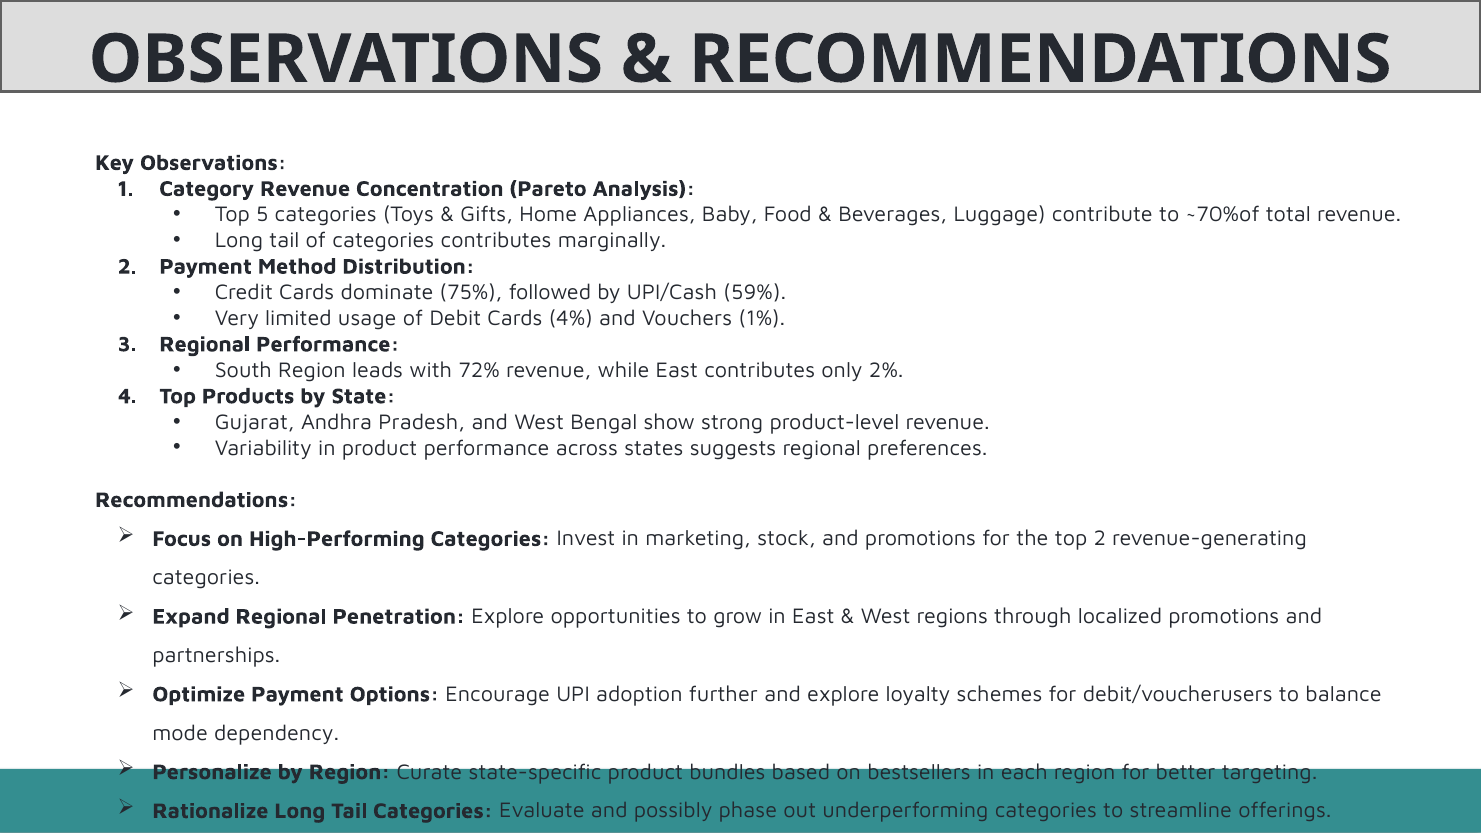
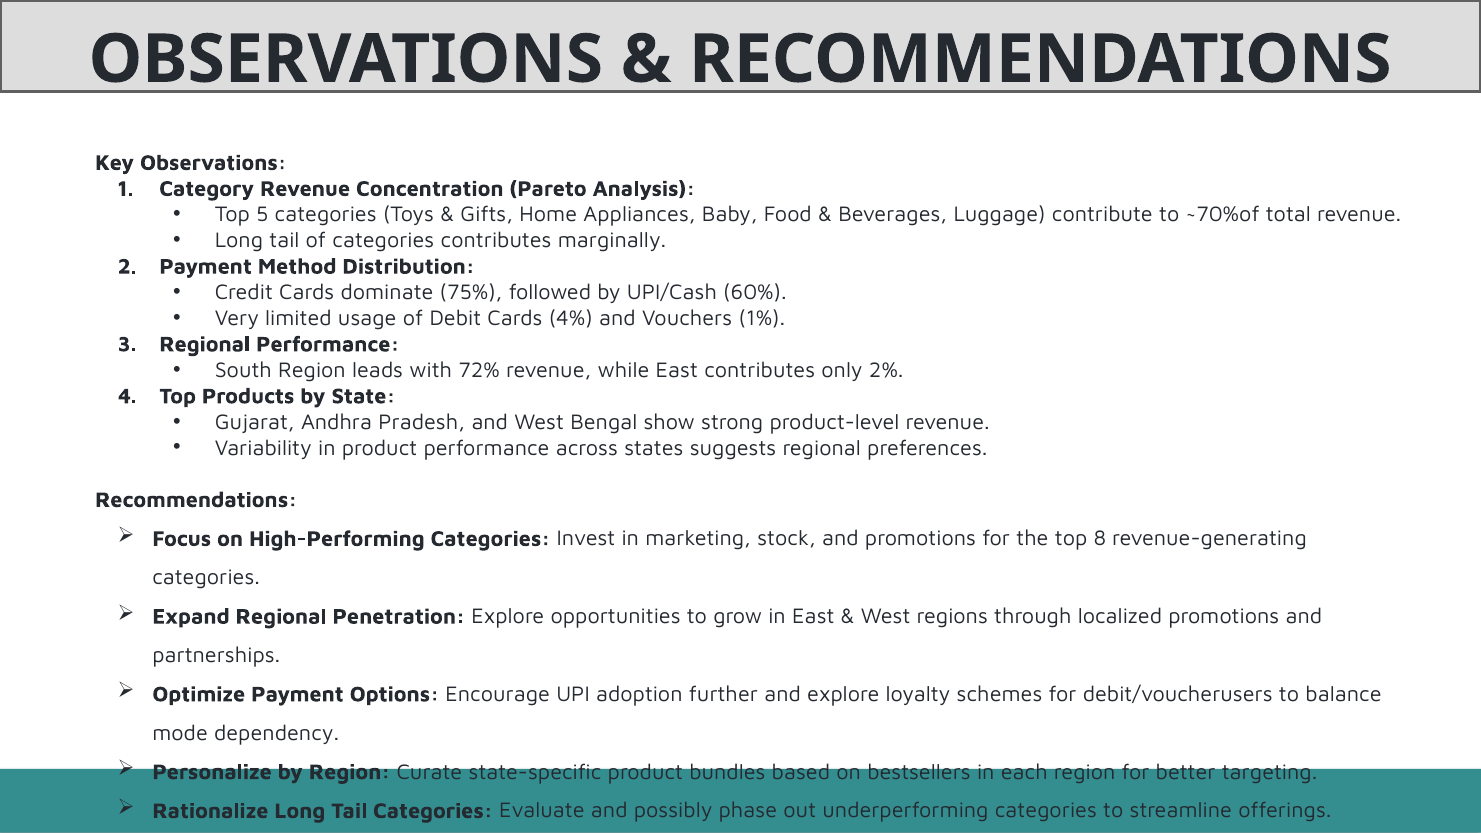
59%: 59% -> 60% (755, 292)
top 2: 2 -> 8 (1100, 539)
